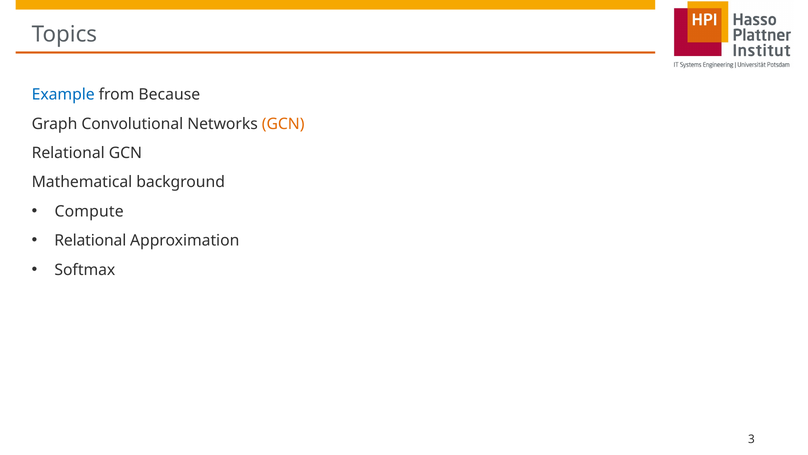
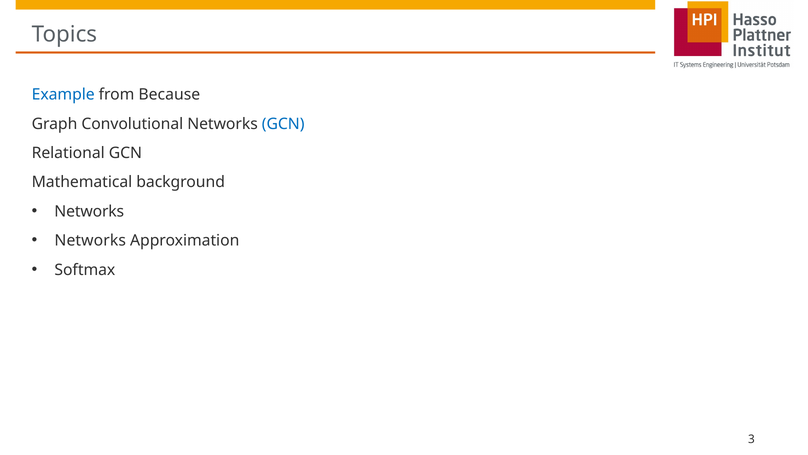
GCN colour: orange -> blue (283, 124)
Compute: Compute -> Networks (89, 211)
Relational: Relational -> Networks (90, 240)
